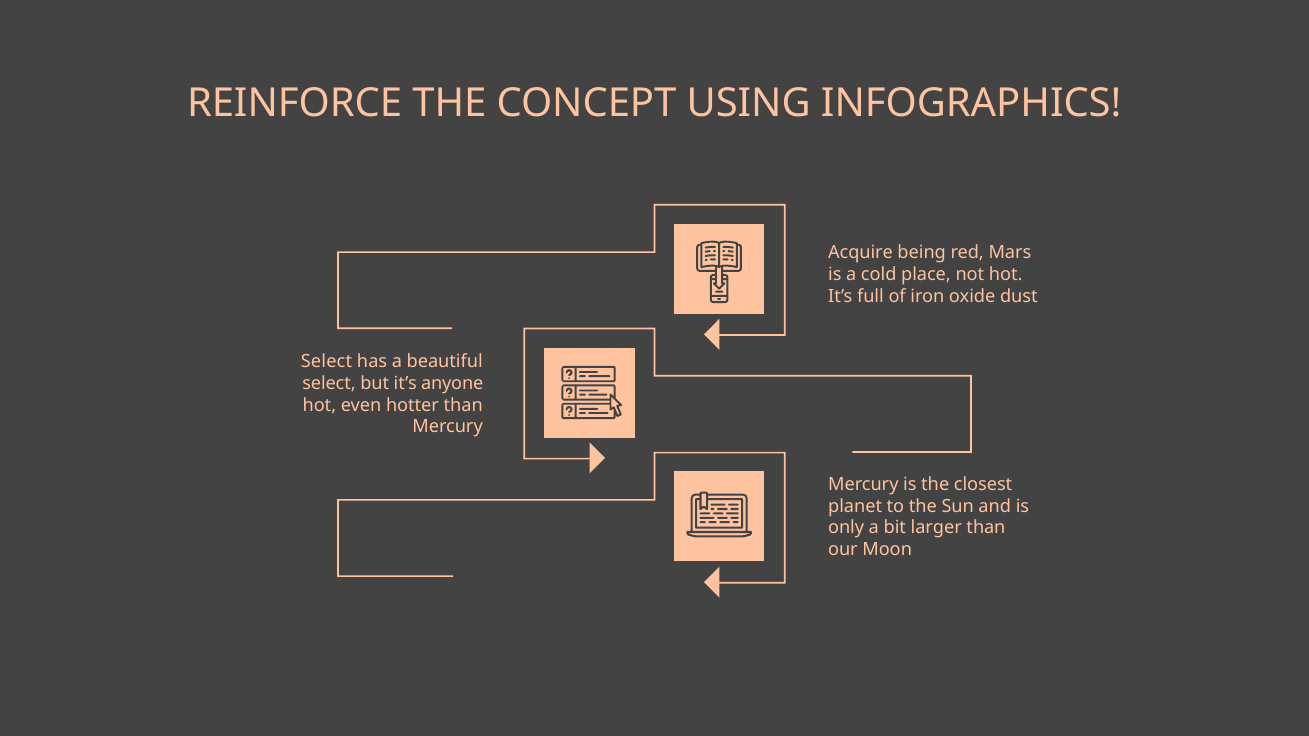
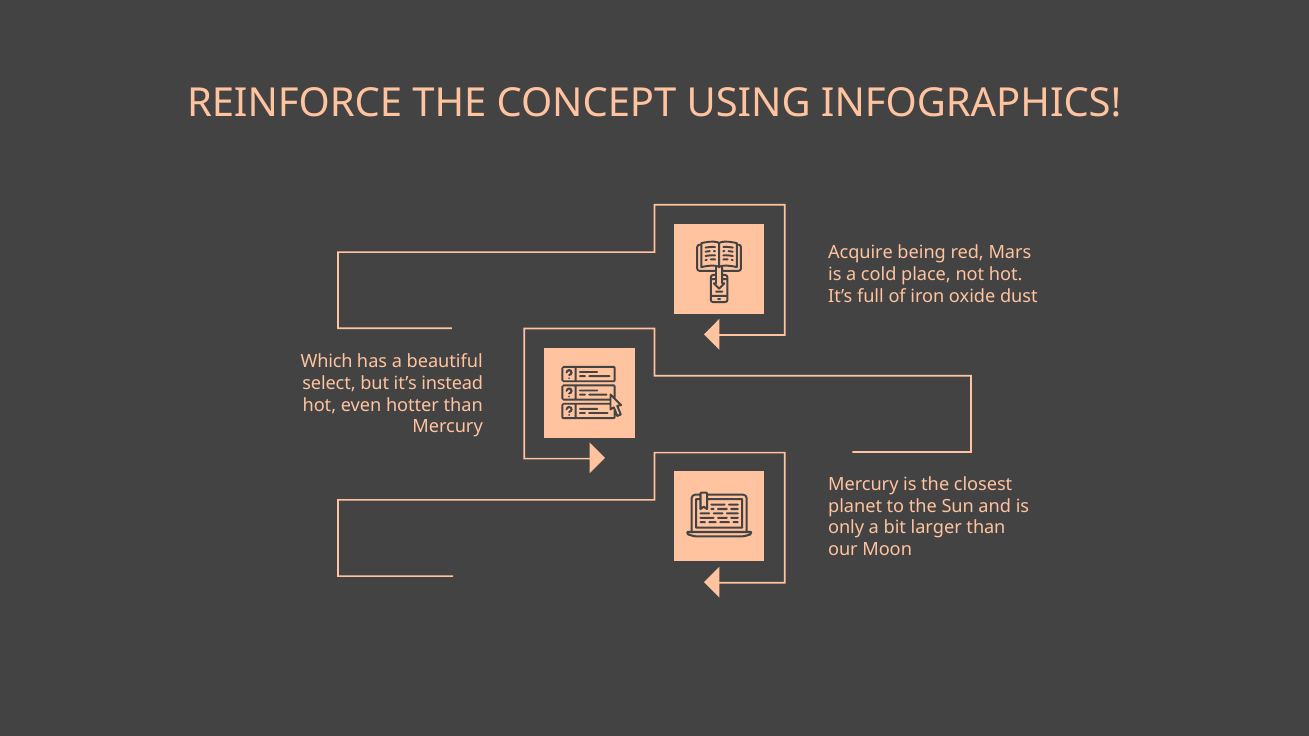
Select: Select -> Which (327, 361)
anyone: anyone -> instead (452, 383)
